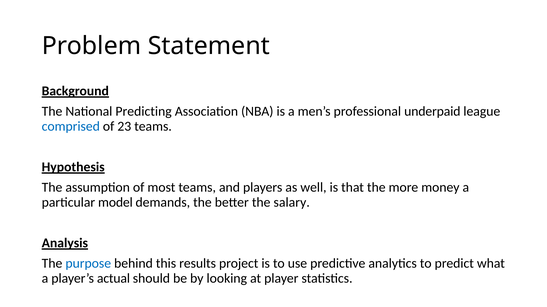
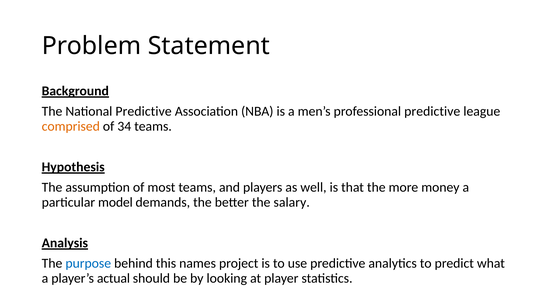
National Predicting: Predicting -> Predictive (144, 112)
professional underpaid: underpaid -> predictive (432, 112)
comprised colour: blue -> orange (71, 126)
23: 23 -> 34 (124, 126)
results: results -> names (198, 264)
